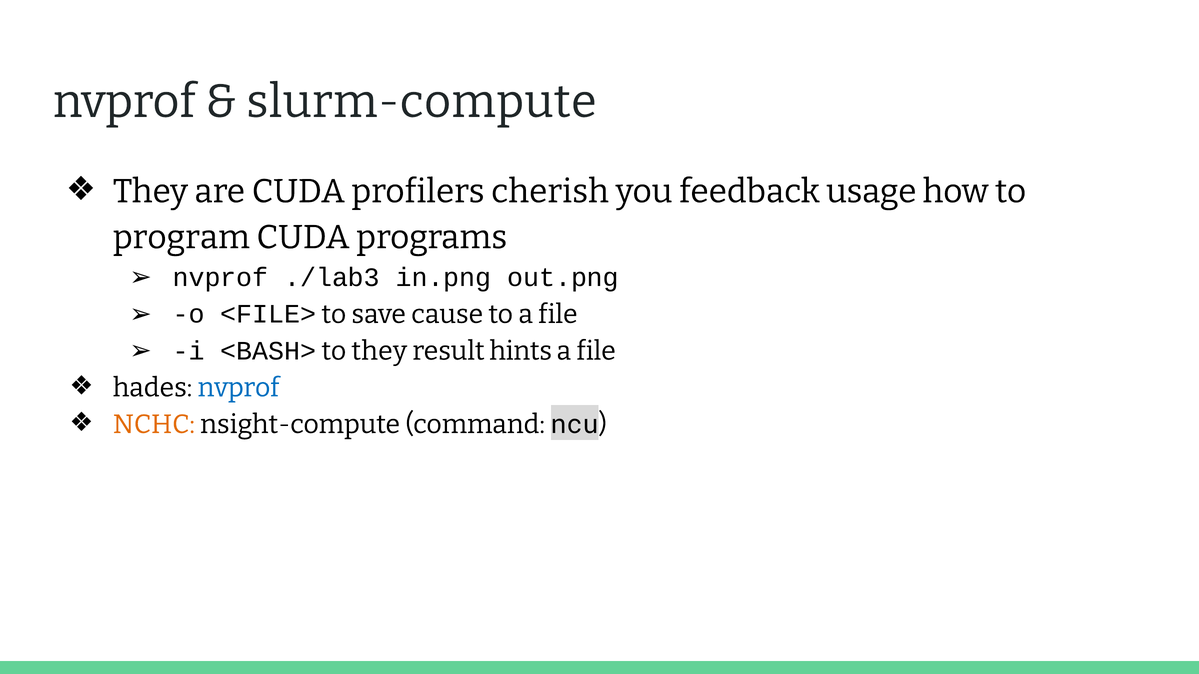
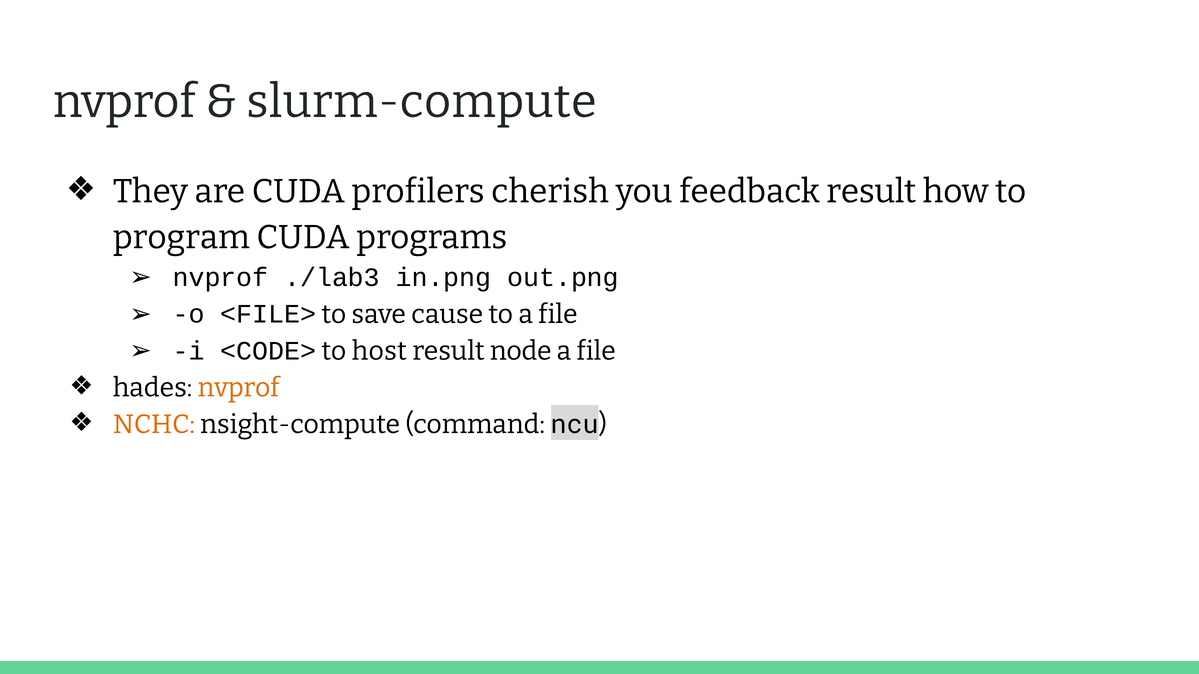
feedback usage: usage -> result (871, 191)
<BASH>: <BASH> -> <CODE> (268, 351)
to they: they -> host (379, 351)
hints: hints -> node (521, 351)
nvprof colour: blue -> orange (238, 388)
